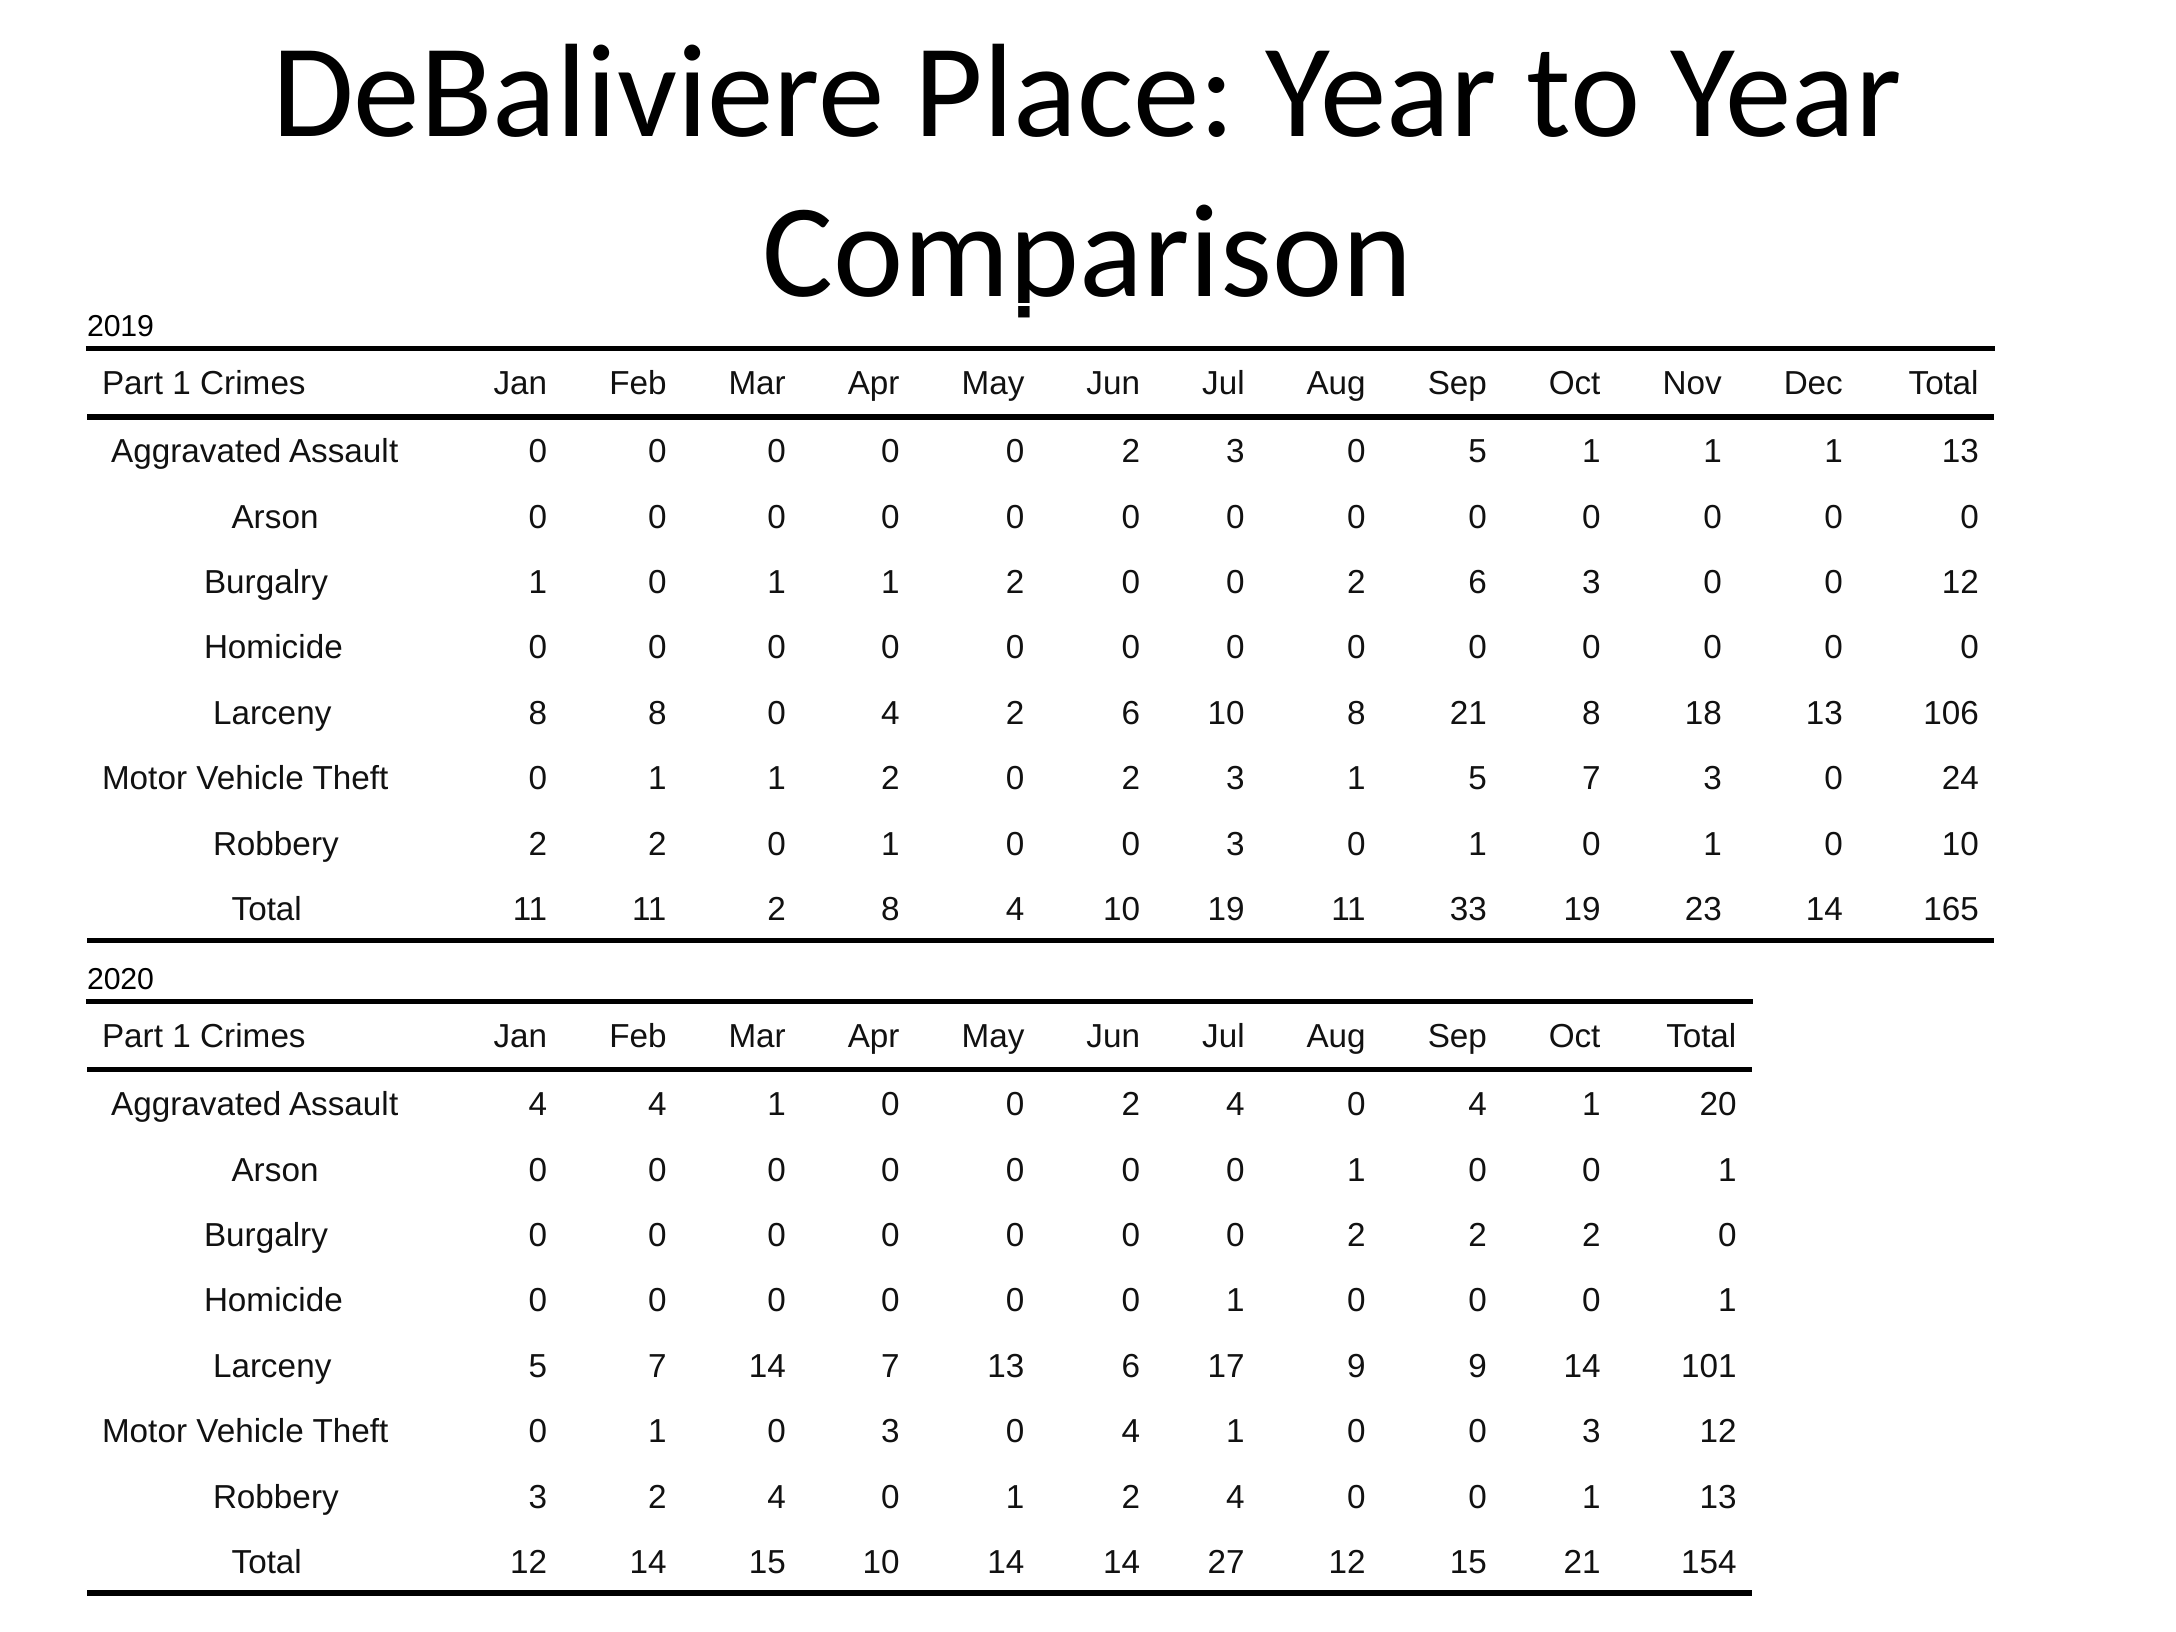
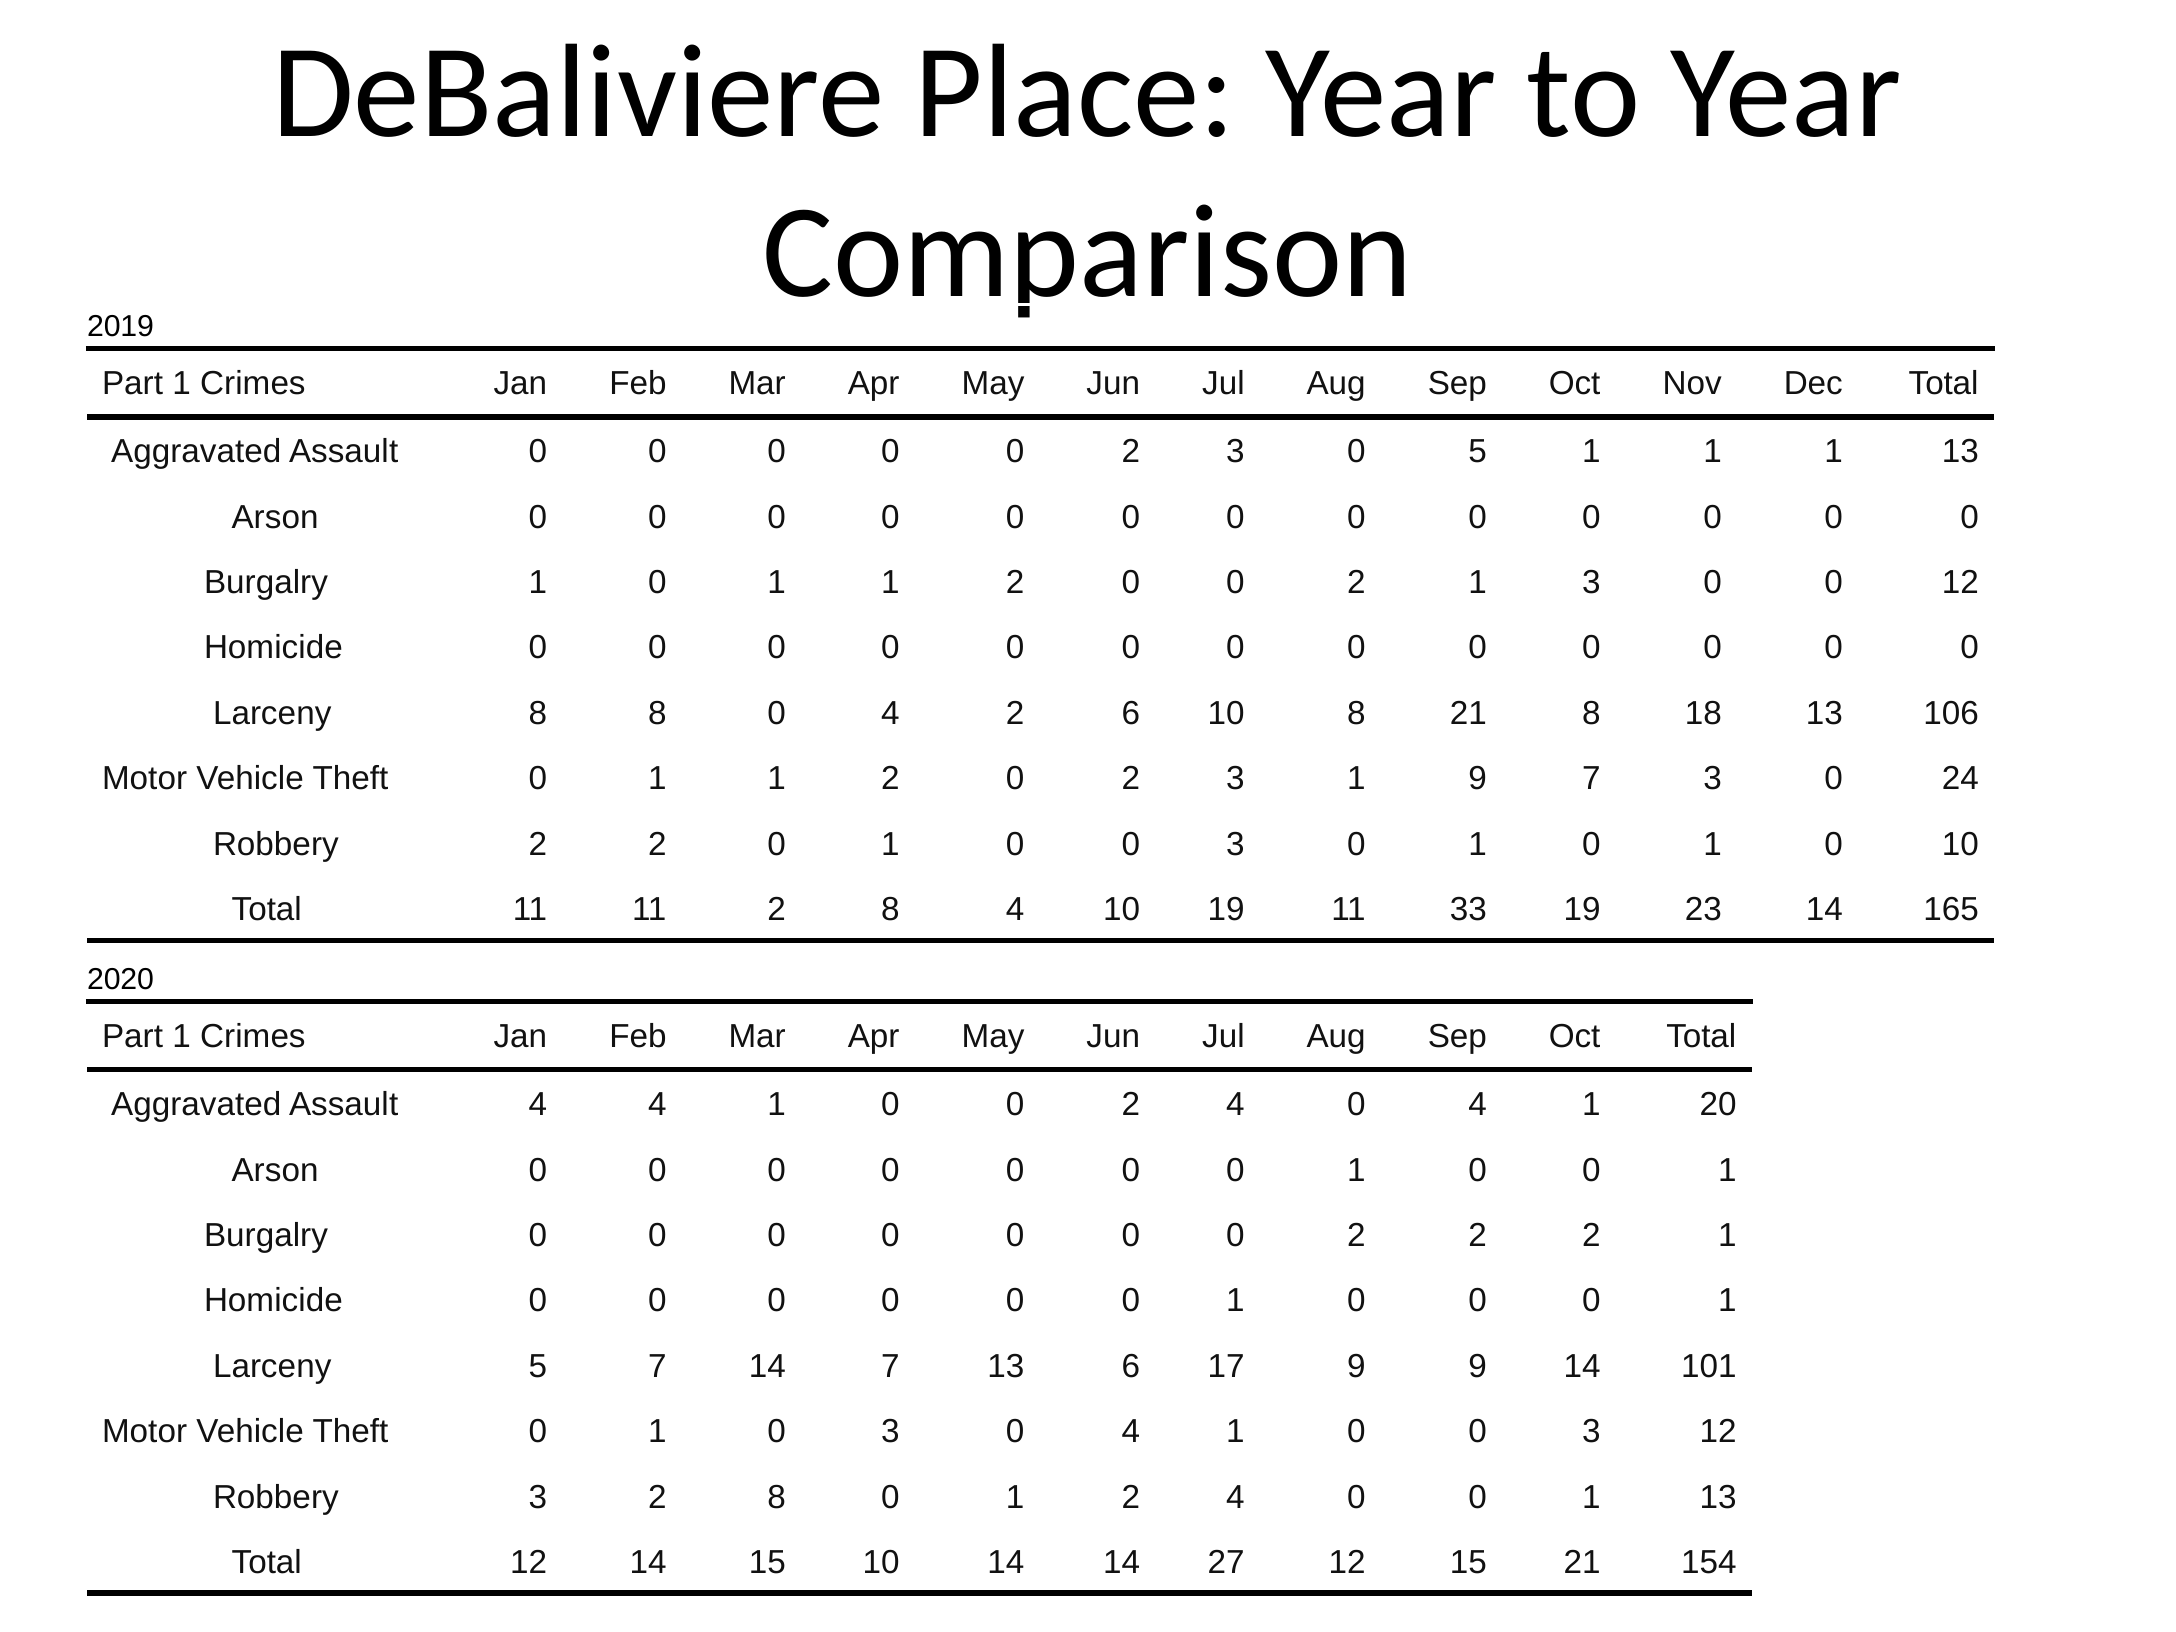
0 2 6: 6 -> 1 (1478, 583)
1 5: 5 -> 9 (1478, 779)
2 2 2 0: 0 -> 1 (1727, 1235)
3 2 4: 4 -> 8 (777, 1497)
